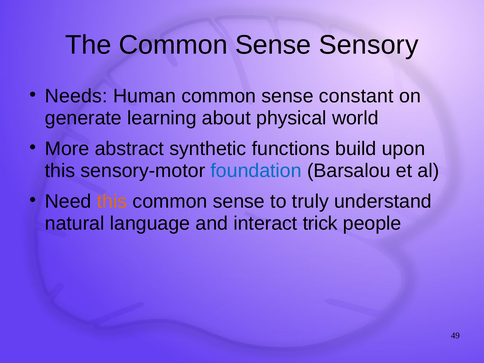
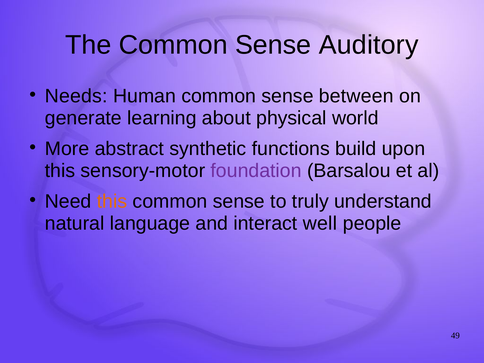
Sensory: Sensory -> Auditory (369, 45)
constant: constant -> between (356, 96)
foundation colour: blue -> purple (256, 171)
trick: trick -> well (320, 223)
